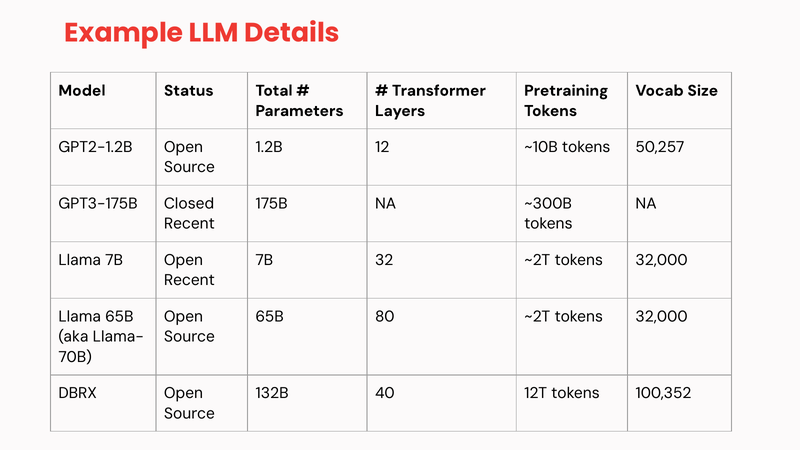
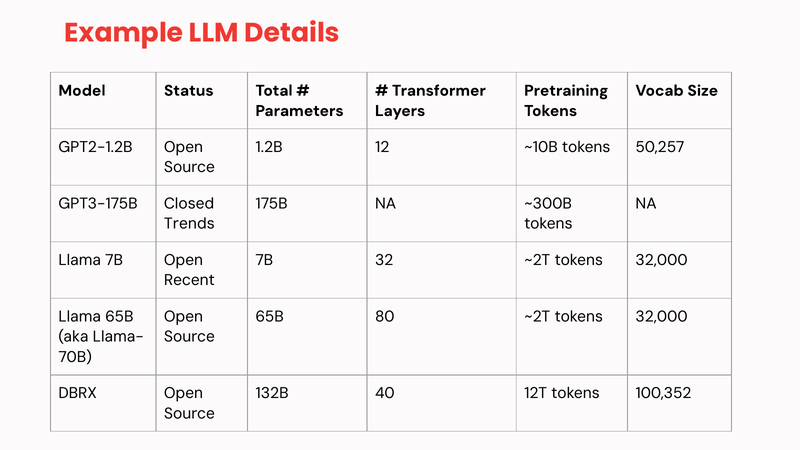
Recent: Recent -> Trends (189, 224)
